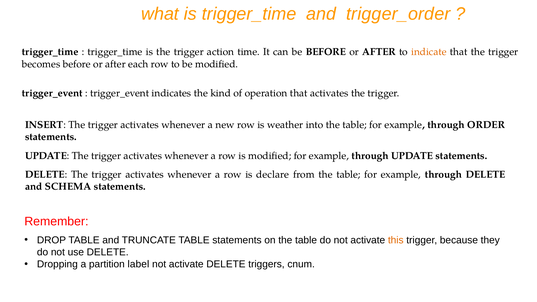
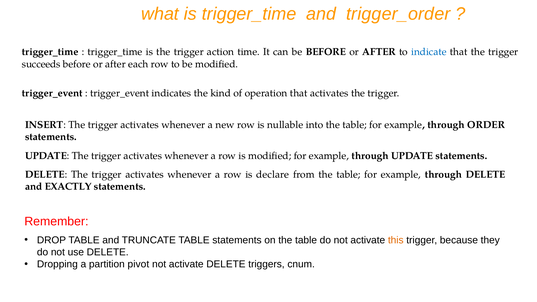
indicate colour: orange -> blue (429, 52)
becomes: becomes -> succeeds (41, 64)
weather: weather -> nullable (285, 125)
SCHEMA: SCHEMA -> EXACTLY (68, 187)
label: label -> pivot (138, 264)
